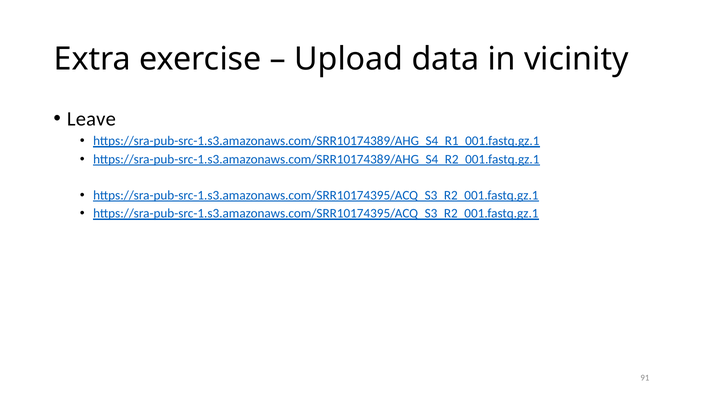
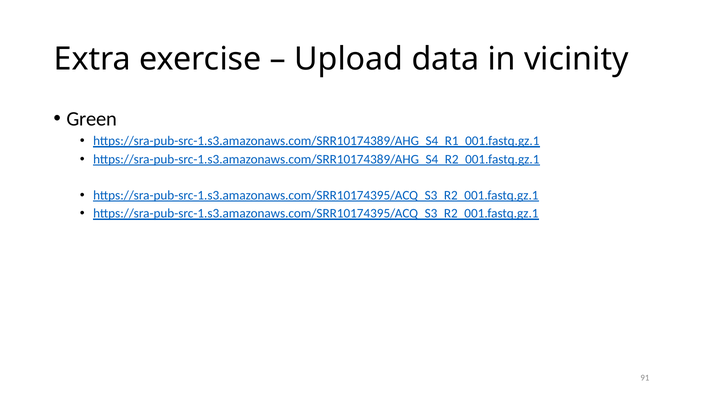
Leave: Leave -> Green (92, 119)
